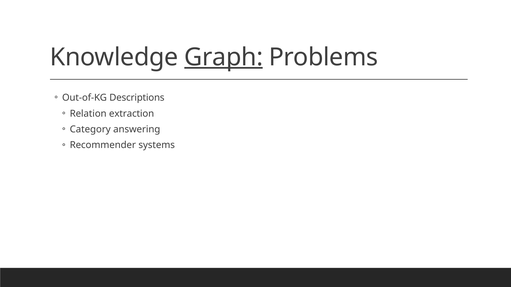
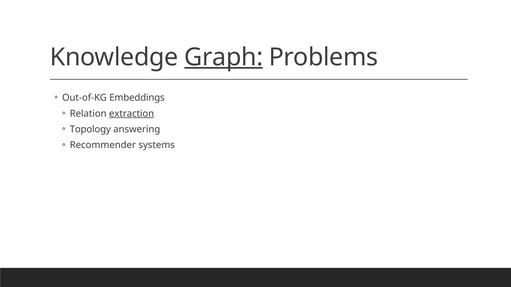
Descriptions: Descriptions -> Embeddings (137, 98)
extraction underline: none -> present (132, 114)
Category: Category -> Topology (90, 130)
